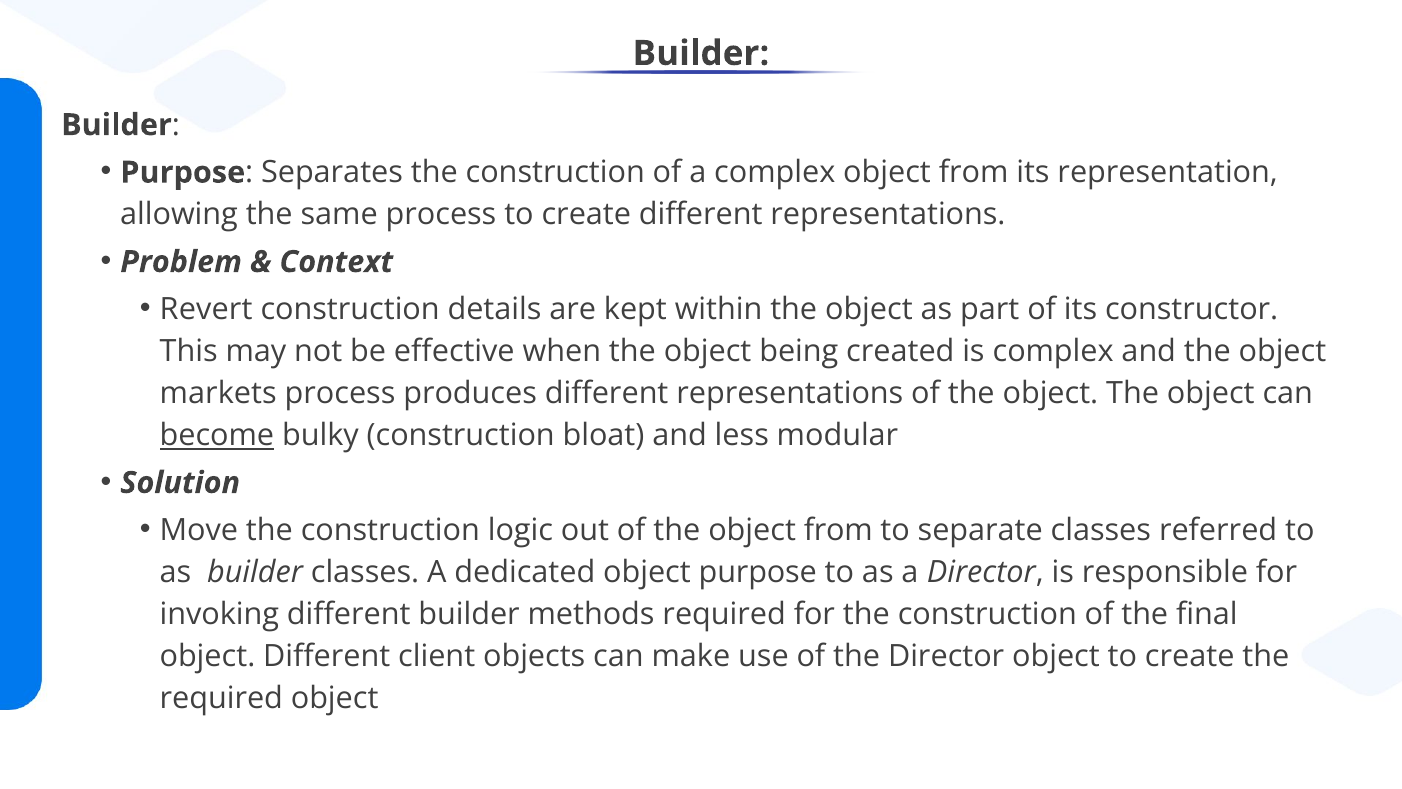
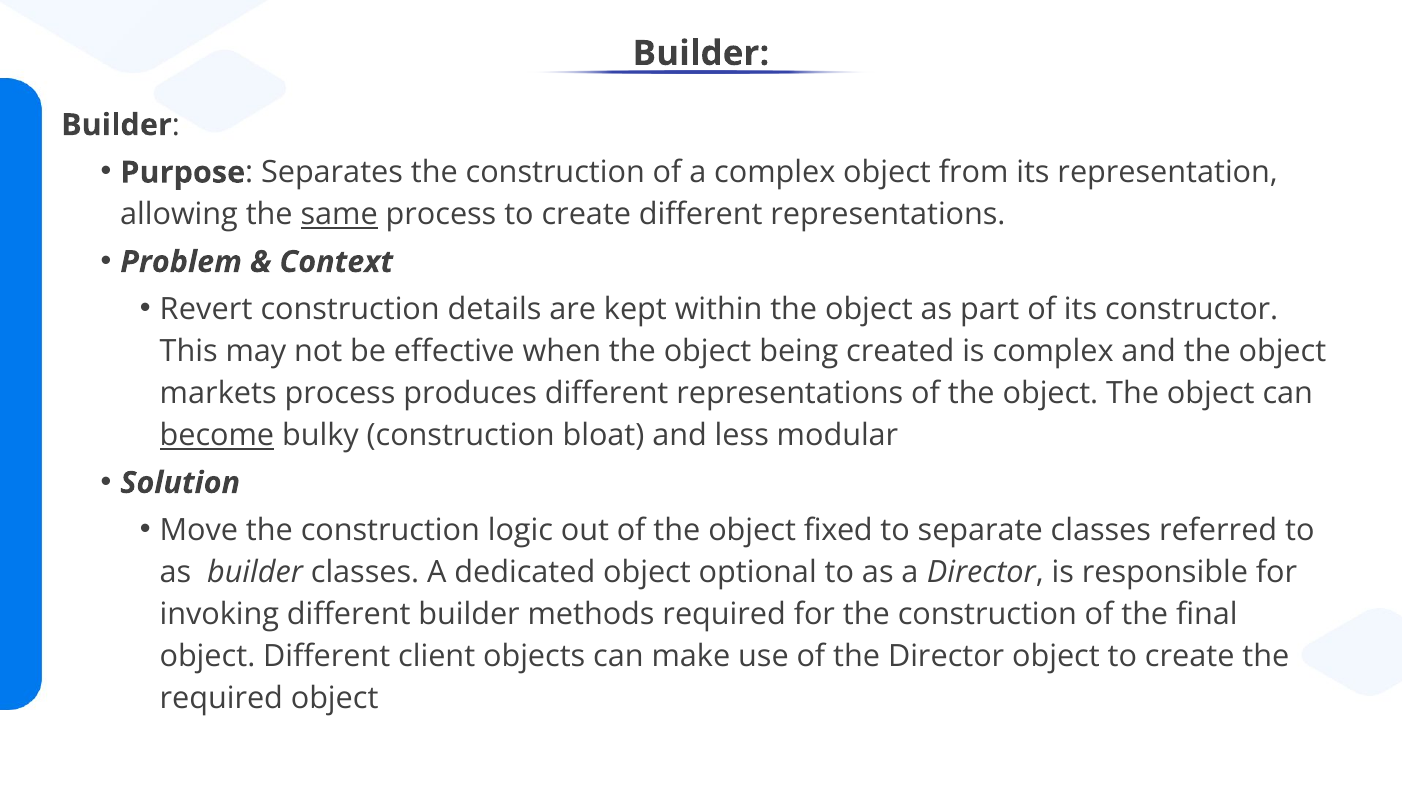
same underline: none -> present (339, 214)
the object from: from -> fixed (838, 530)
object purpose: purpose -> optional (758, 572)
